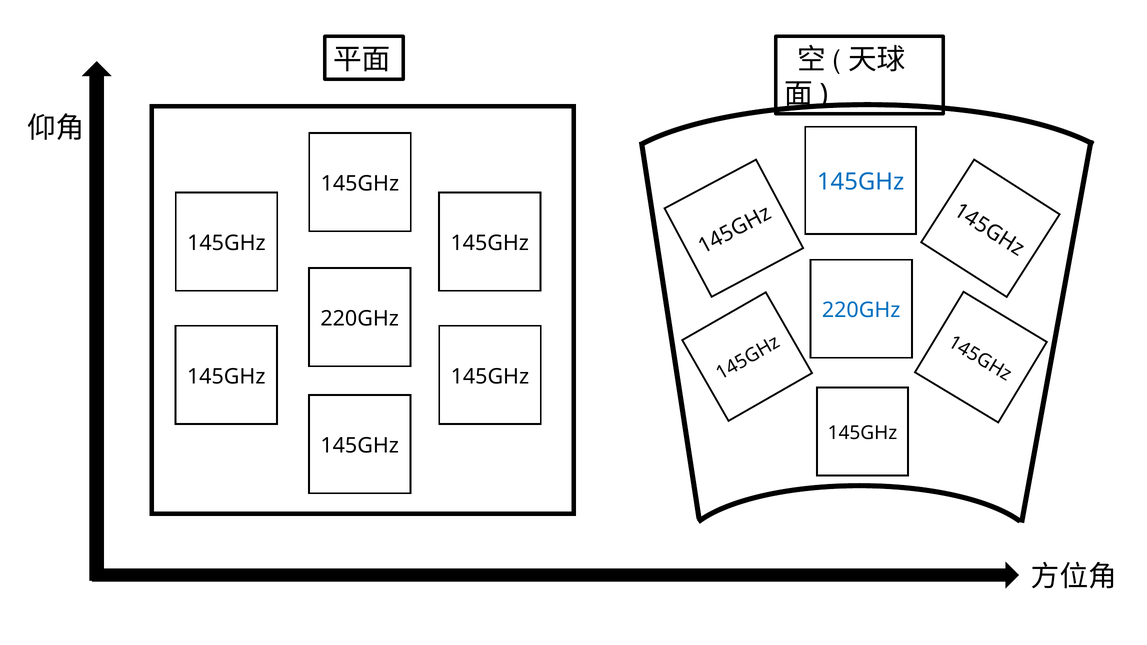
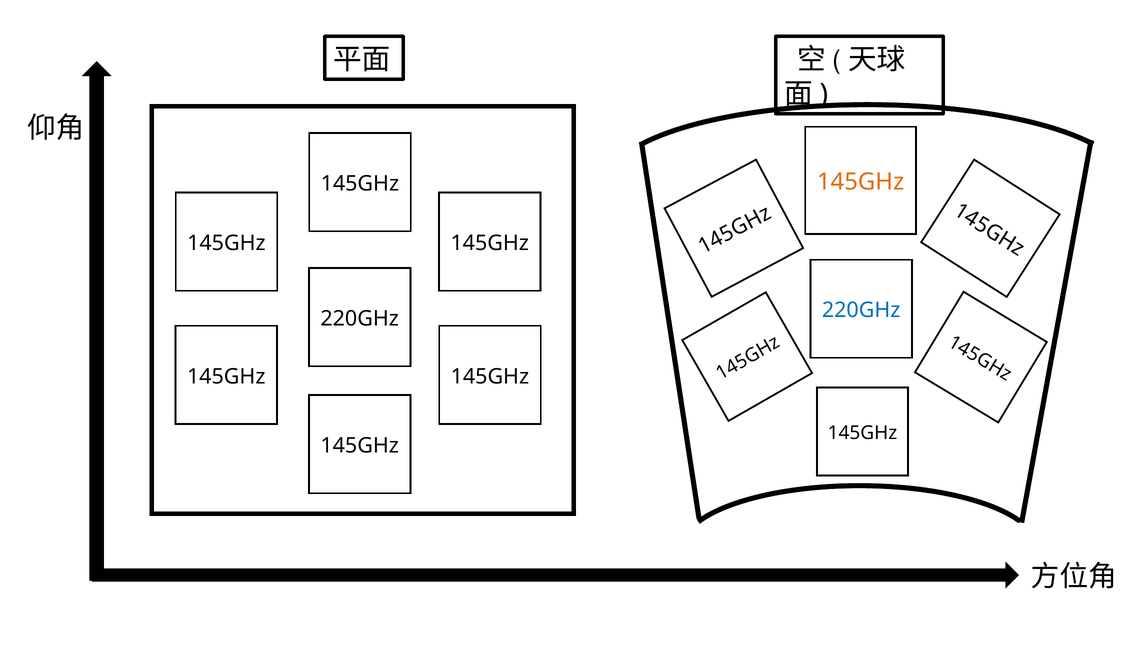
145GHz colour: blue -> orange (861, 182)
